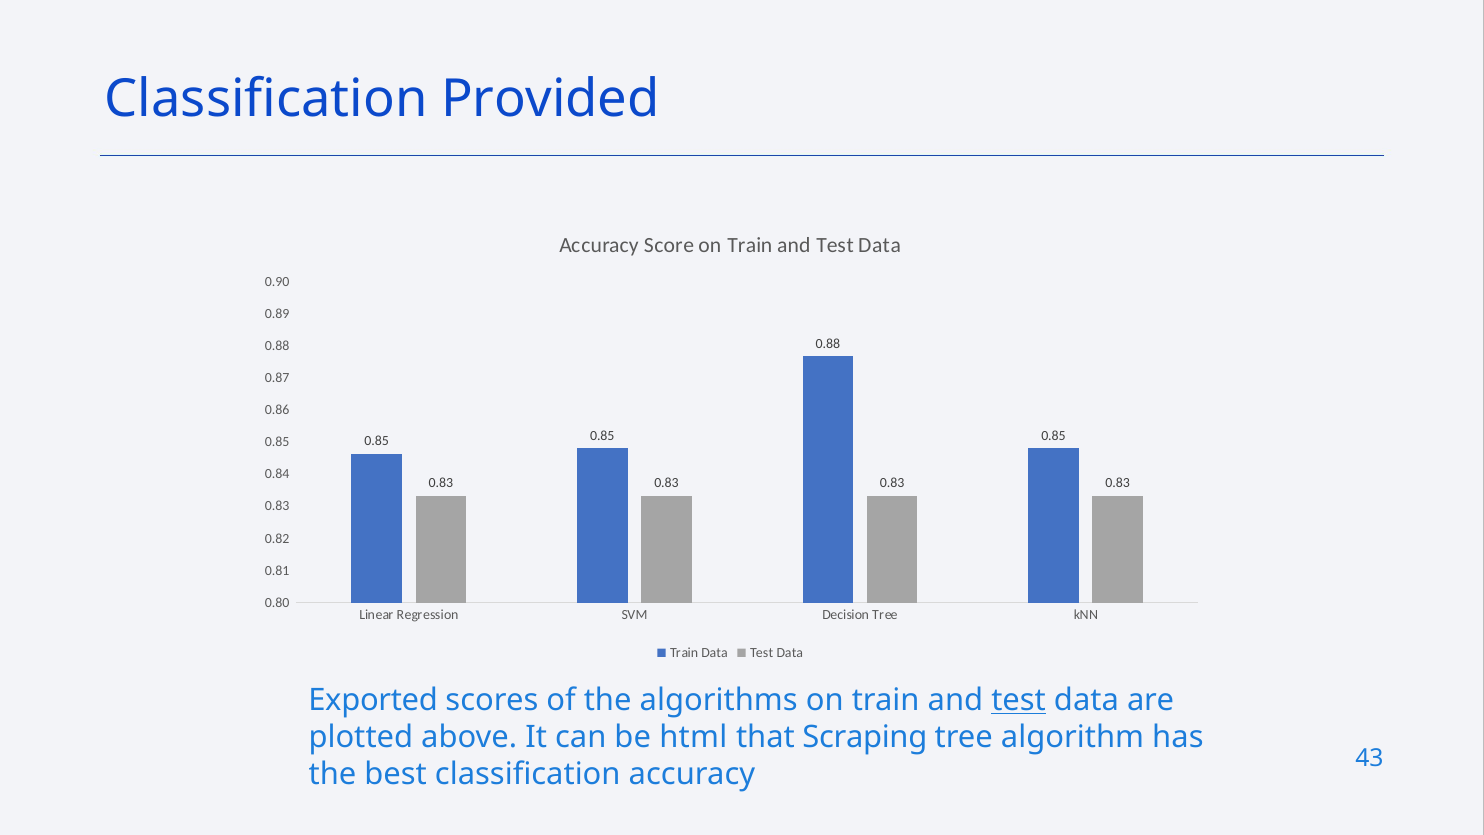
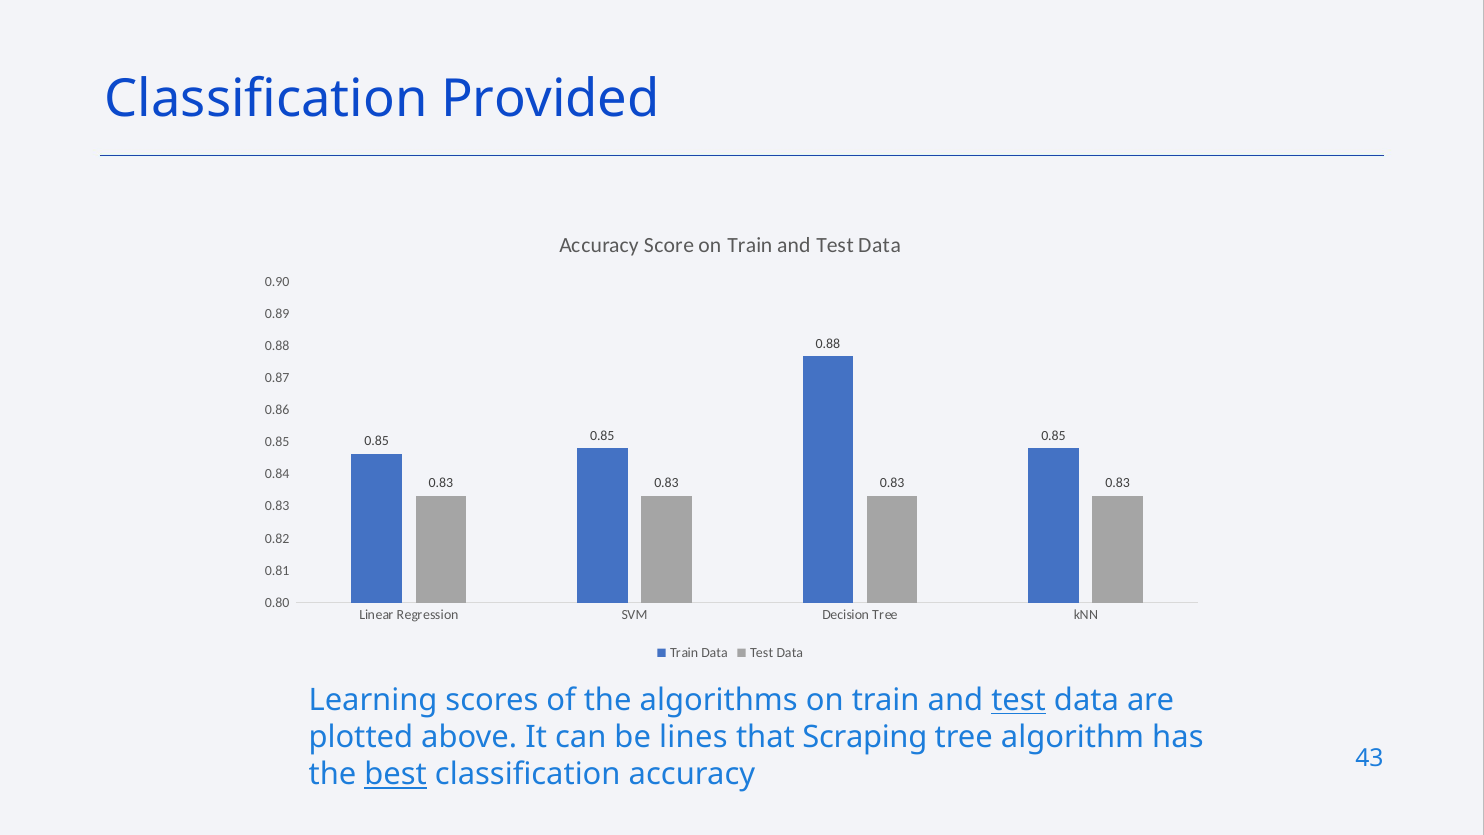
Exported: Exported -> Learning (373, 700)
html: html -> lines (693, 737)
best underline: none -> present (396, 774)
